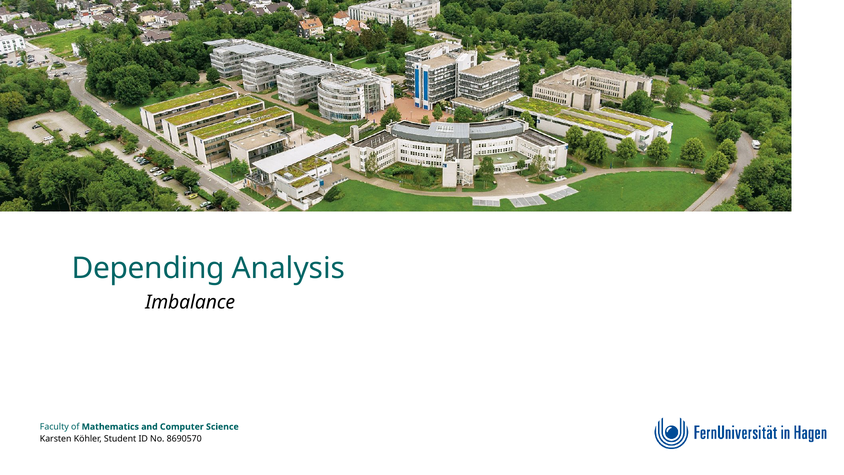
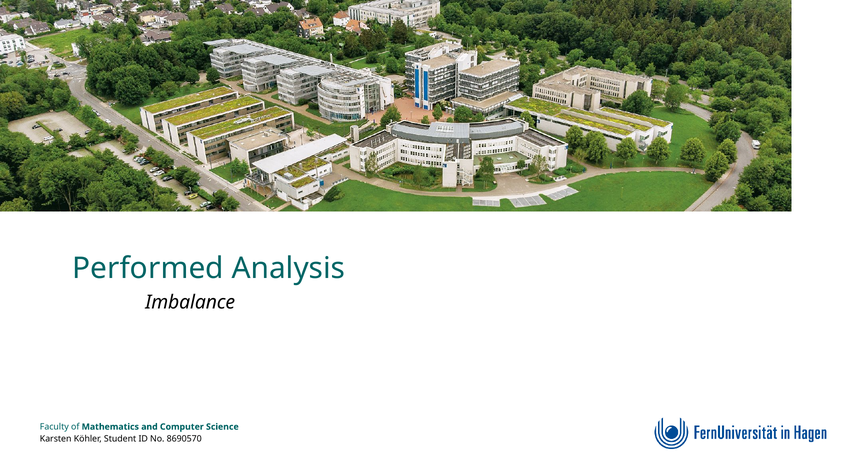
Depending: Depending -> Performed (148, 268)
